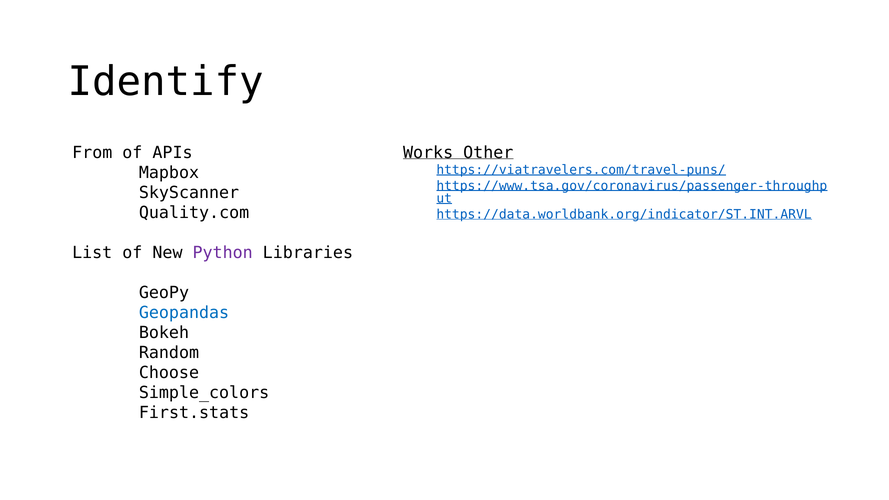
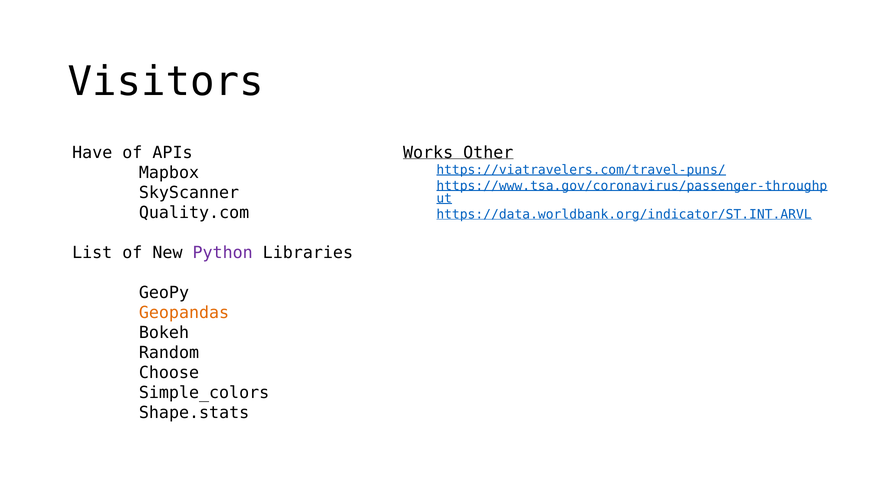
Identify: Identify -> Visitors (166, 82)
From: From -> Have (92, 153)
Geopandas colour: blue -> orange (184, 313)
First.stats: First.stats -> Shape.stats (194, 413)
